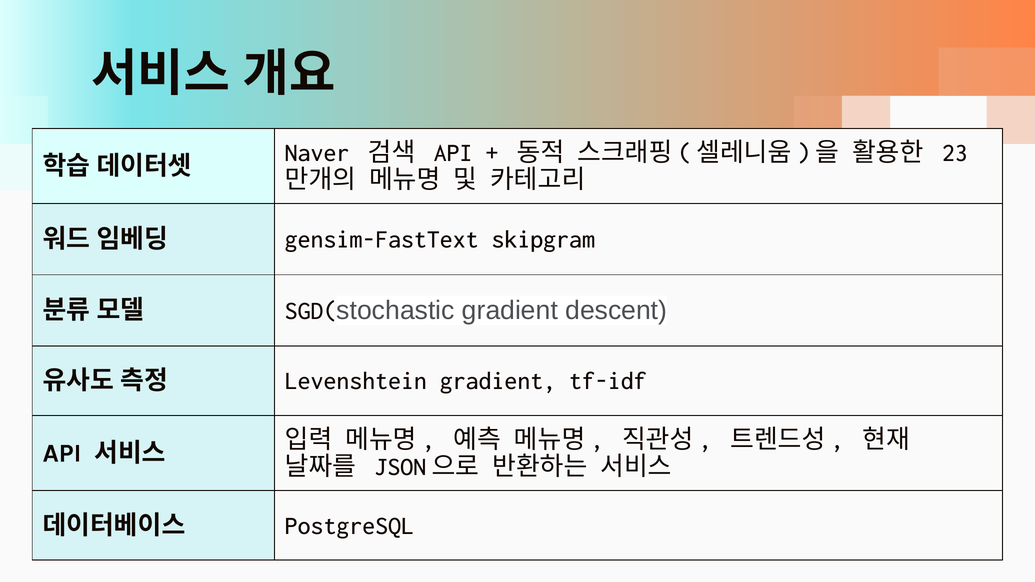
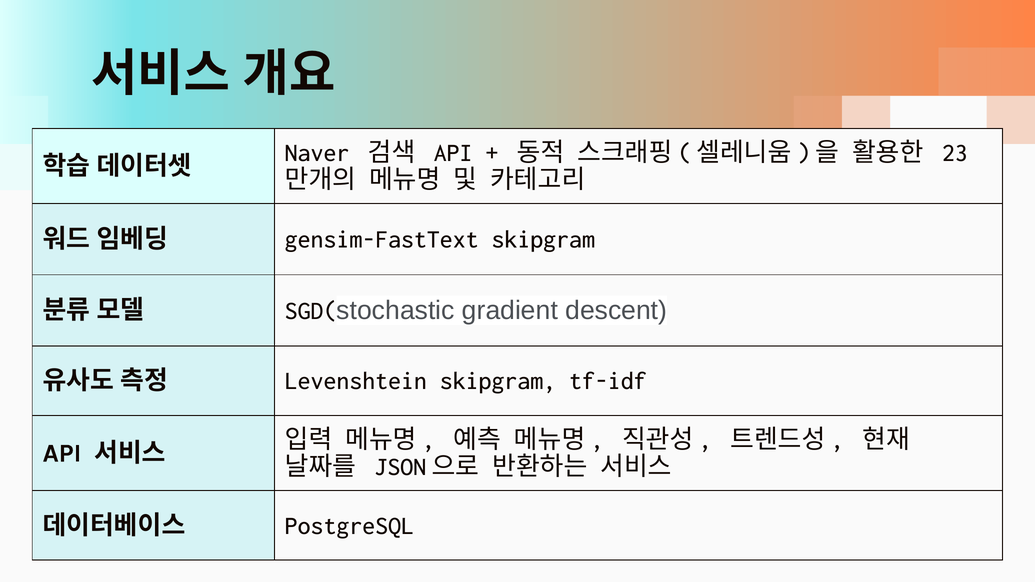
Levenshtein gradient: gradient -> skipgram (498, 381)
